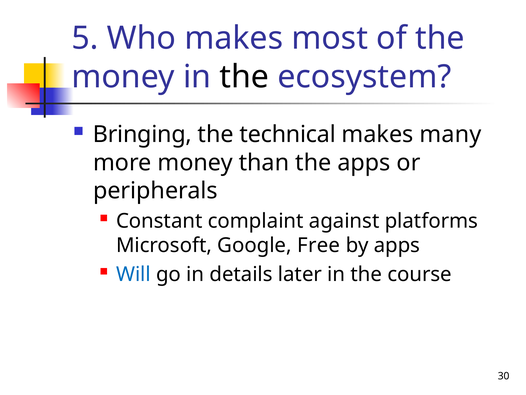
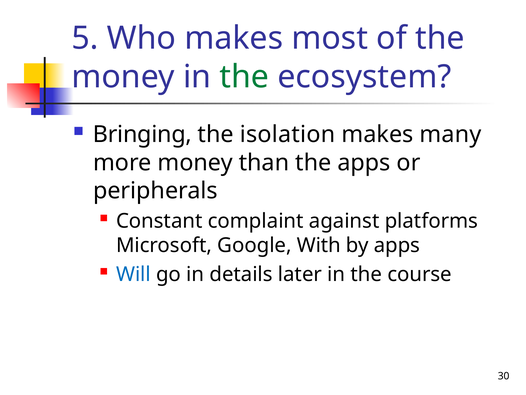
the colour: black -> green (244, 77)
technical: technical -> isolation (288, 134)
Free: Free -> With (319, 245)
